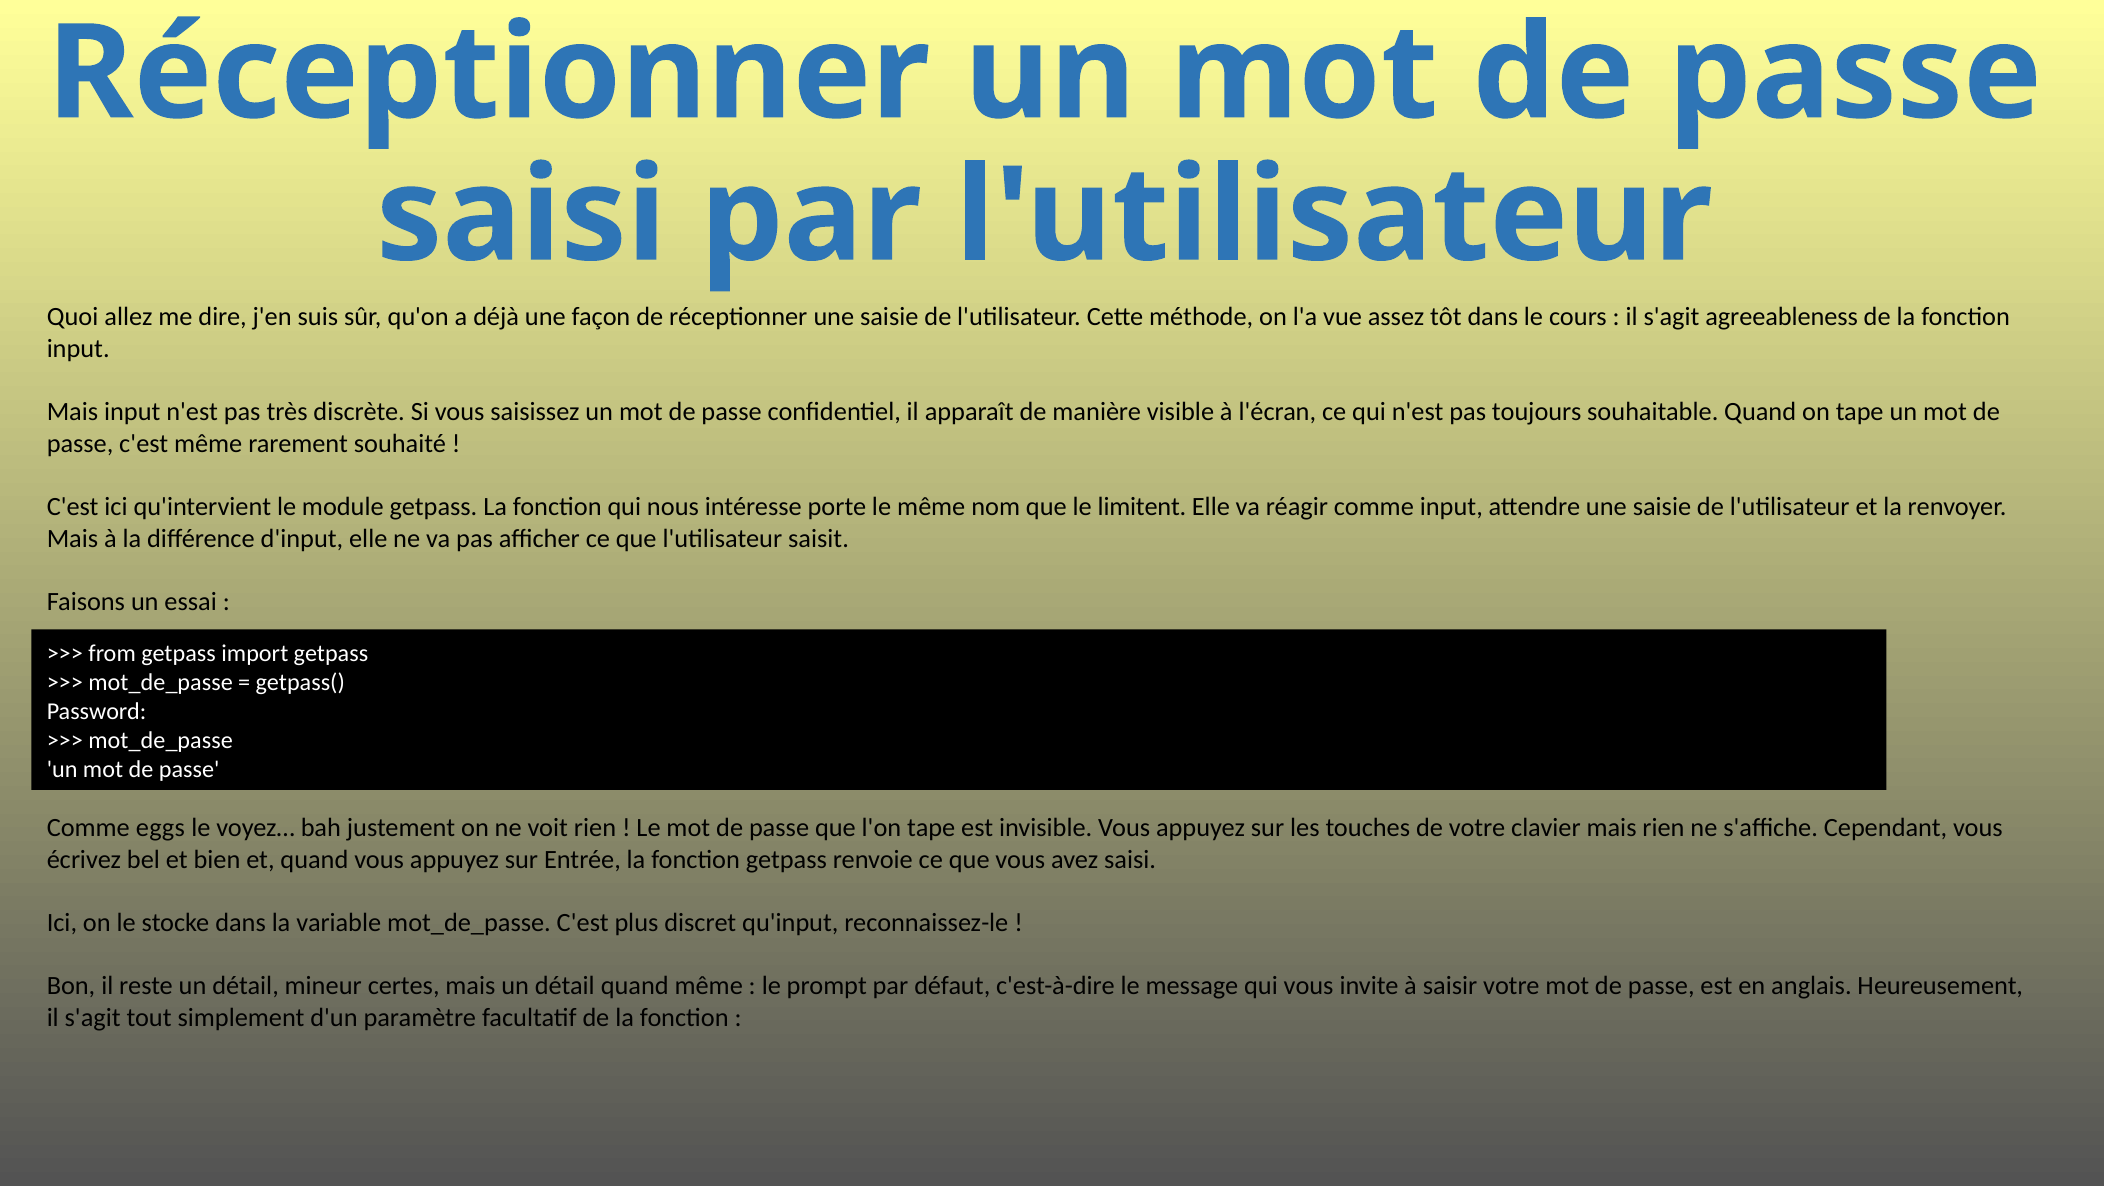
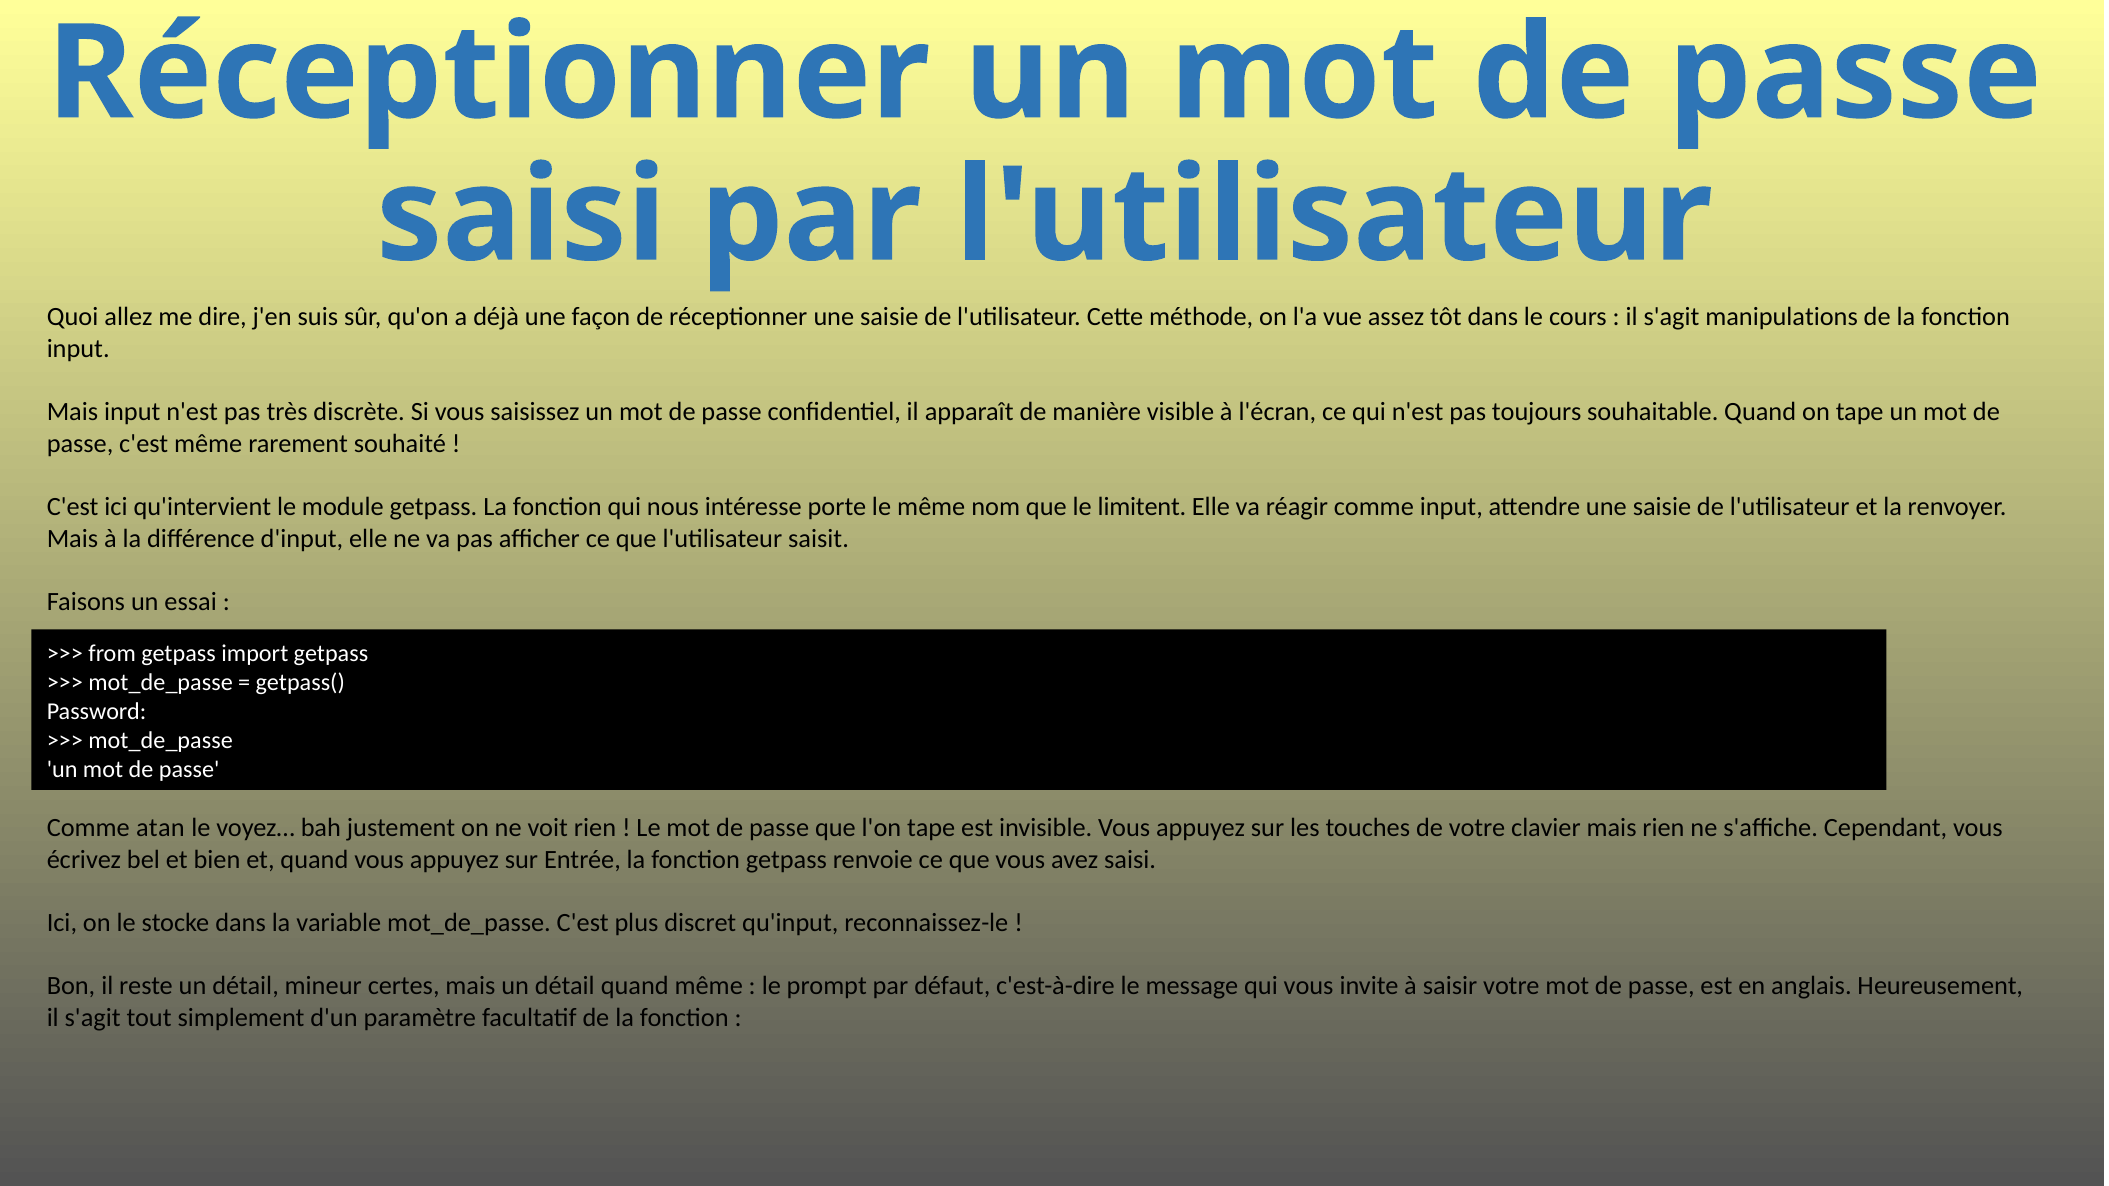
agreeableness: agreeableness -> manipulations (1782, 317)
eggs: eggs -> atan (160, 828)
